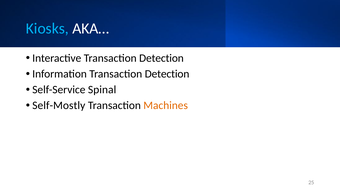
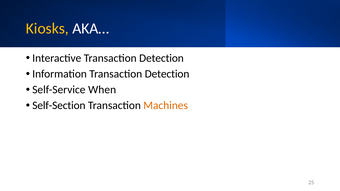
Kiosks colour: light blue -> yellow (47, 29)
Spinal: Spinal -> When (102, 90)
Self-Mostly: Self-Mostly -> Self-Section (59, 106)
